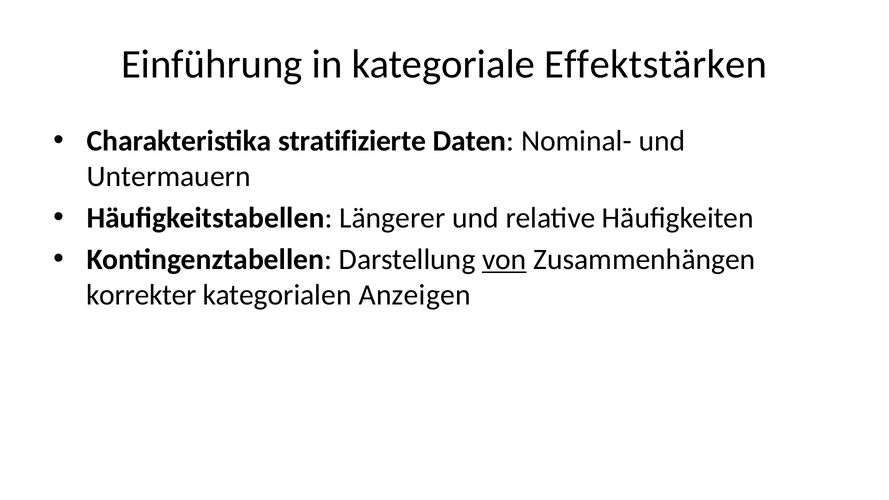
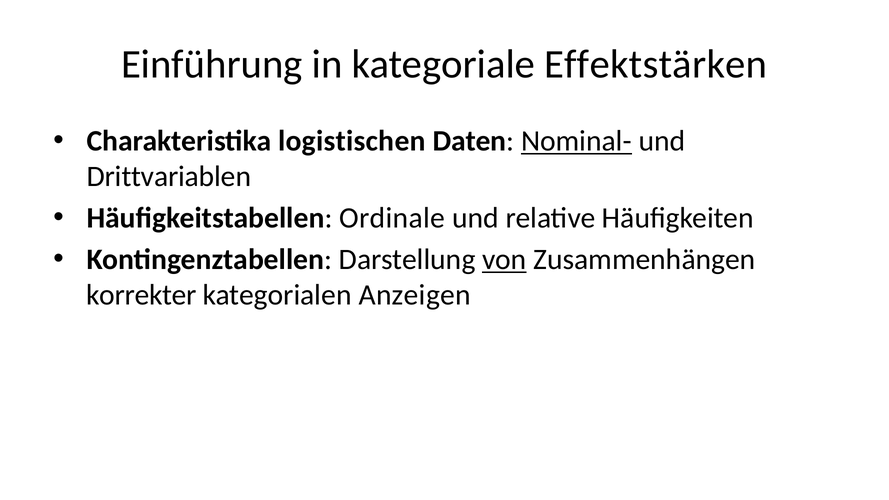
stratifizierte: stratifizierte -> logistischen (352, 141)
Nominal- underline: none -> present (576, 141)
Untermauern: Untermauern -> Drittvariablen (169, 177)
Längerer: Längerer -> Ordinale (392, 218)
